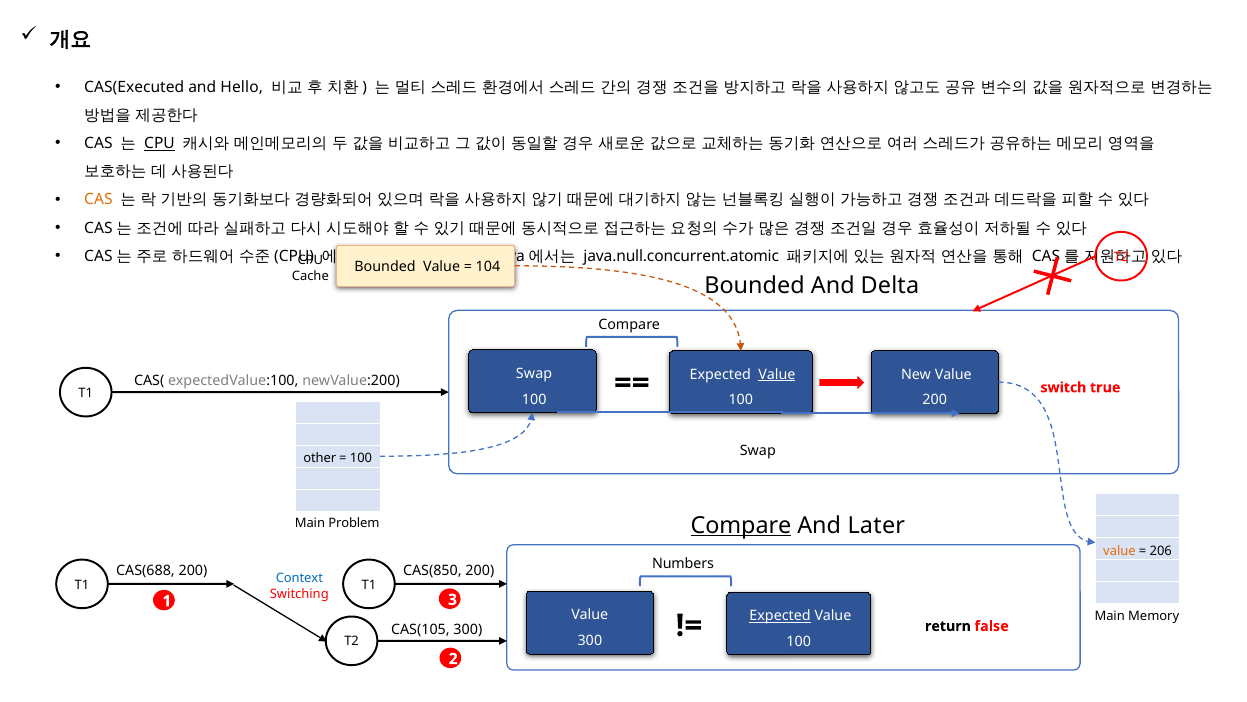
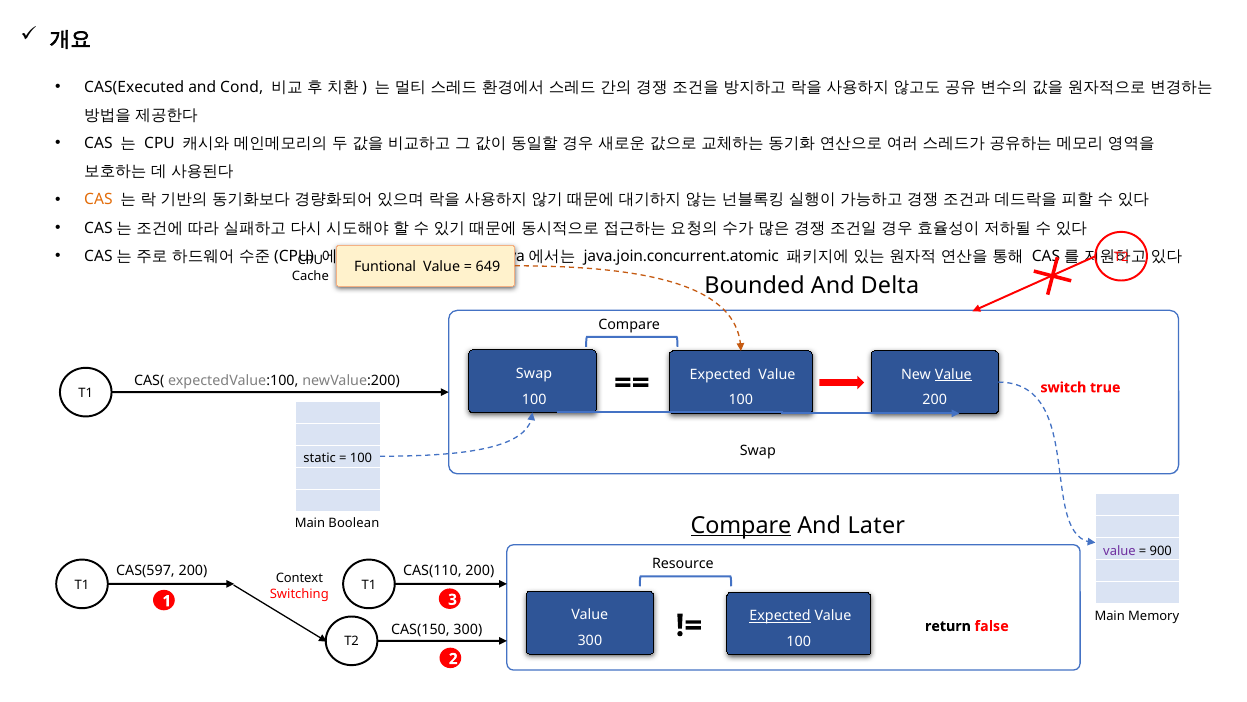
Hello: Hello -> Cond (242, 87)
CPU underline: present -> none (160, 144)
java.null.concurrent.atomic: java.null.concurrent.atomic -> java.join.concurrent.atomic (681, 256)
Bounded: Bounded -> Funtional (385, 267)
104: 104 -> 649 (488, 267)
Value underline: present -> none (777, 374)
Value underline: none -> present (953, 374)
other: other -> static (320, 458)
Problem: Problem -> Boolean (354, 523)
value colour: orange -> purple (1119, 551)
206: 206 -> 900 (1161, 551)
Numbers: Numbers -> Resource (683, 564)
CAS(688: CAS(688 -> CAS(597 (145, 570)
CAS(850: CAS(850 -> CAS(110 (432, 570)
Context colour: blue -> black (299, 578)
CAS(105: CAS(105 -> CAS(150 (420, 629)
